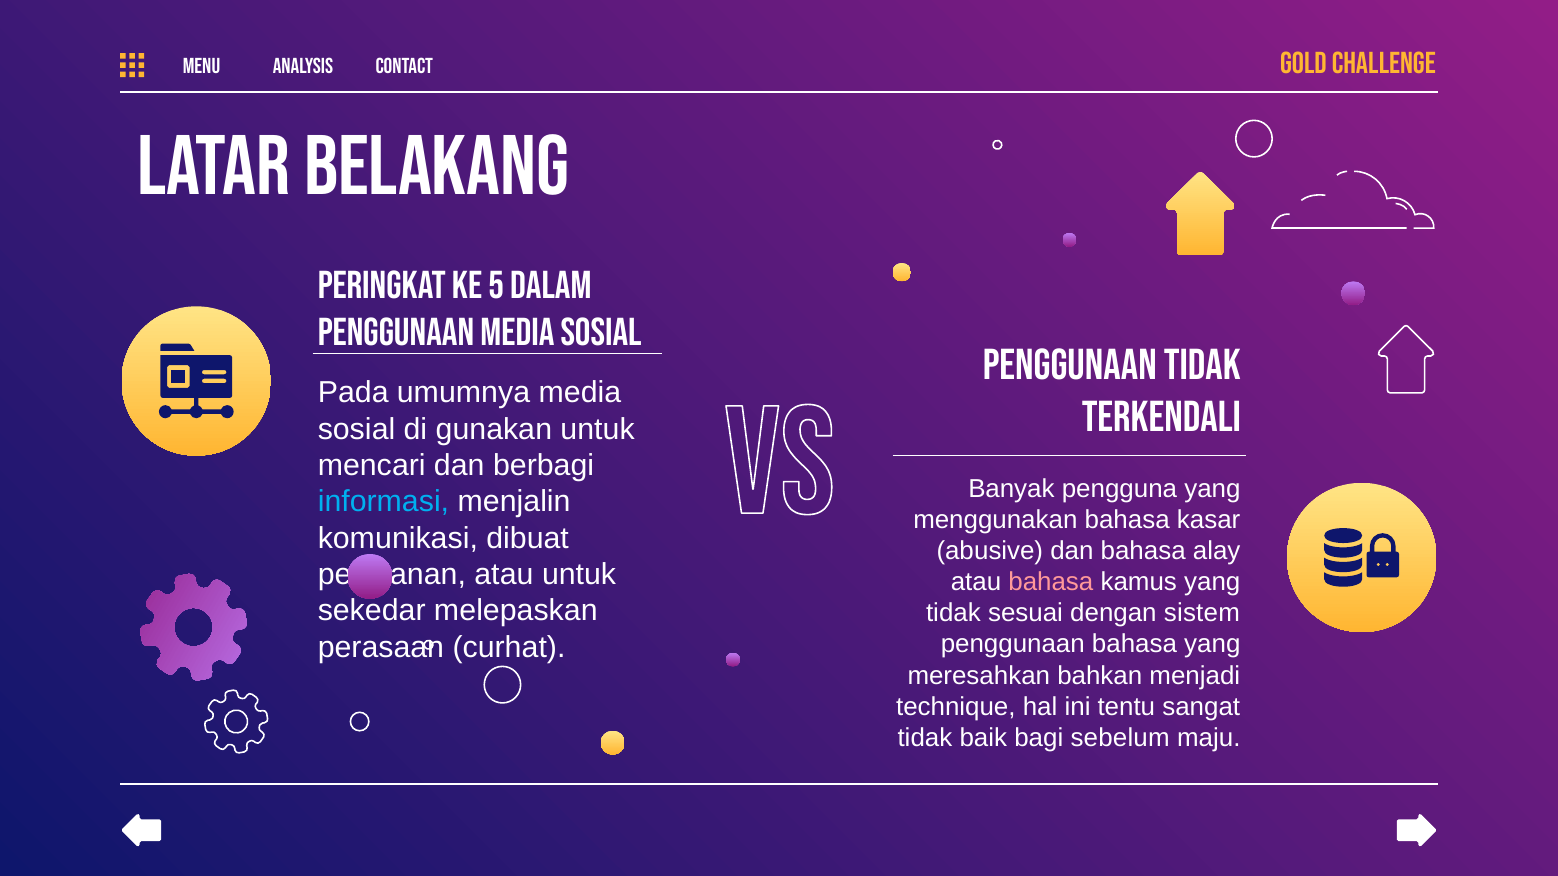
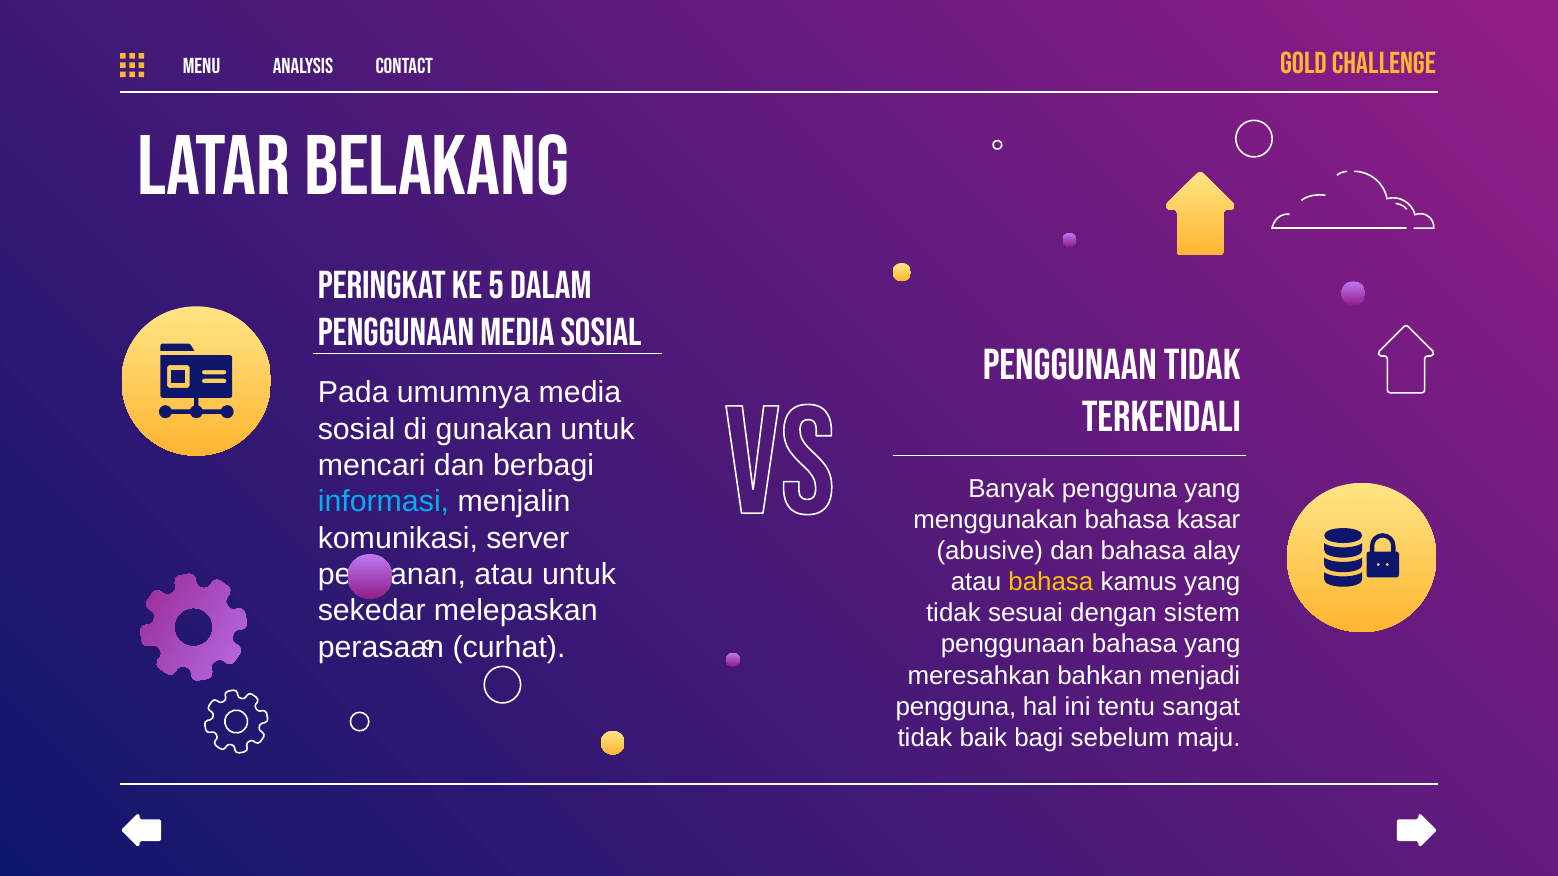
dibuat: dibuat -> server (528, 538)
bahasa colour: pink -> yellow (1051, 582)
technique: technique -> pengguna (956, 707)
